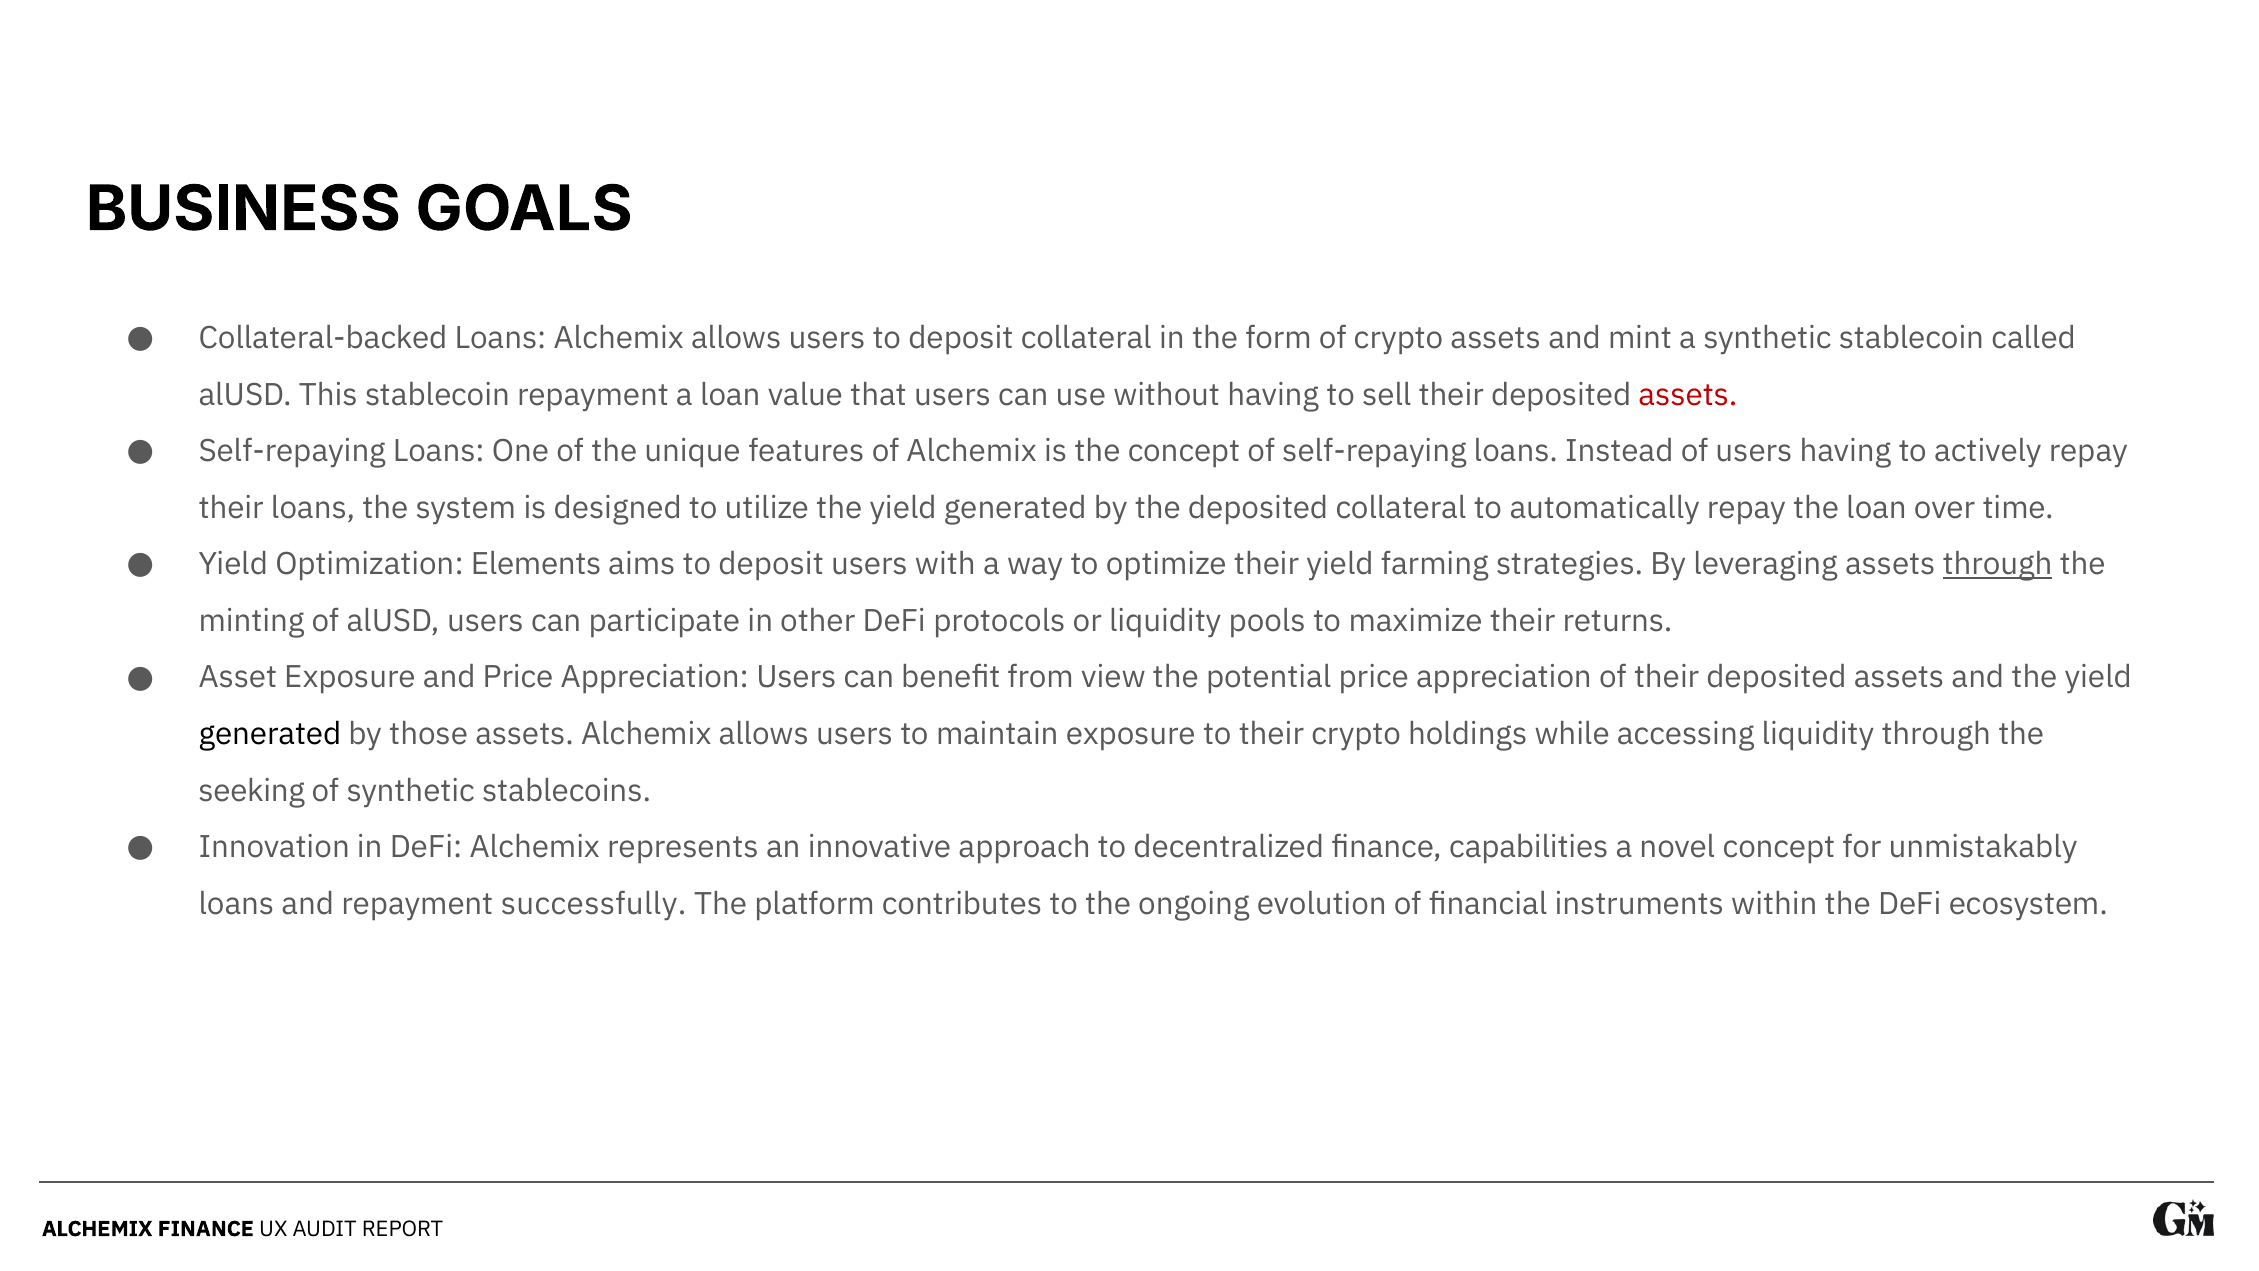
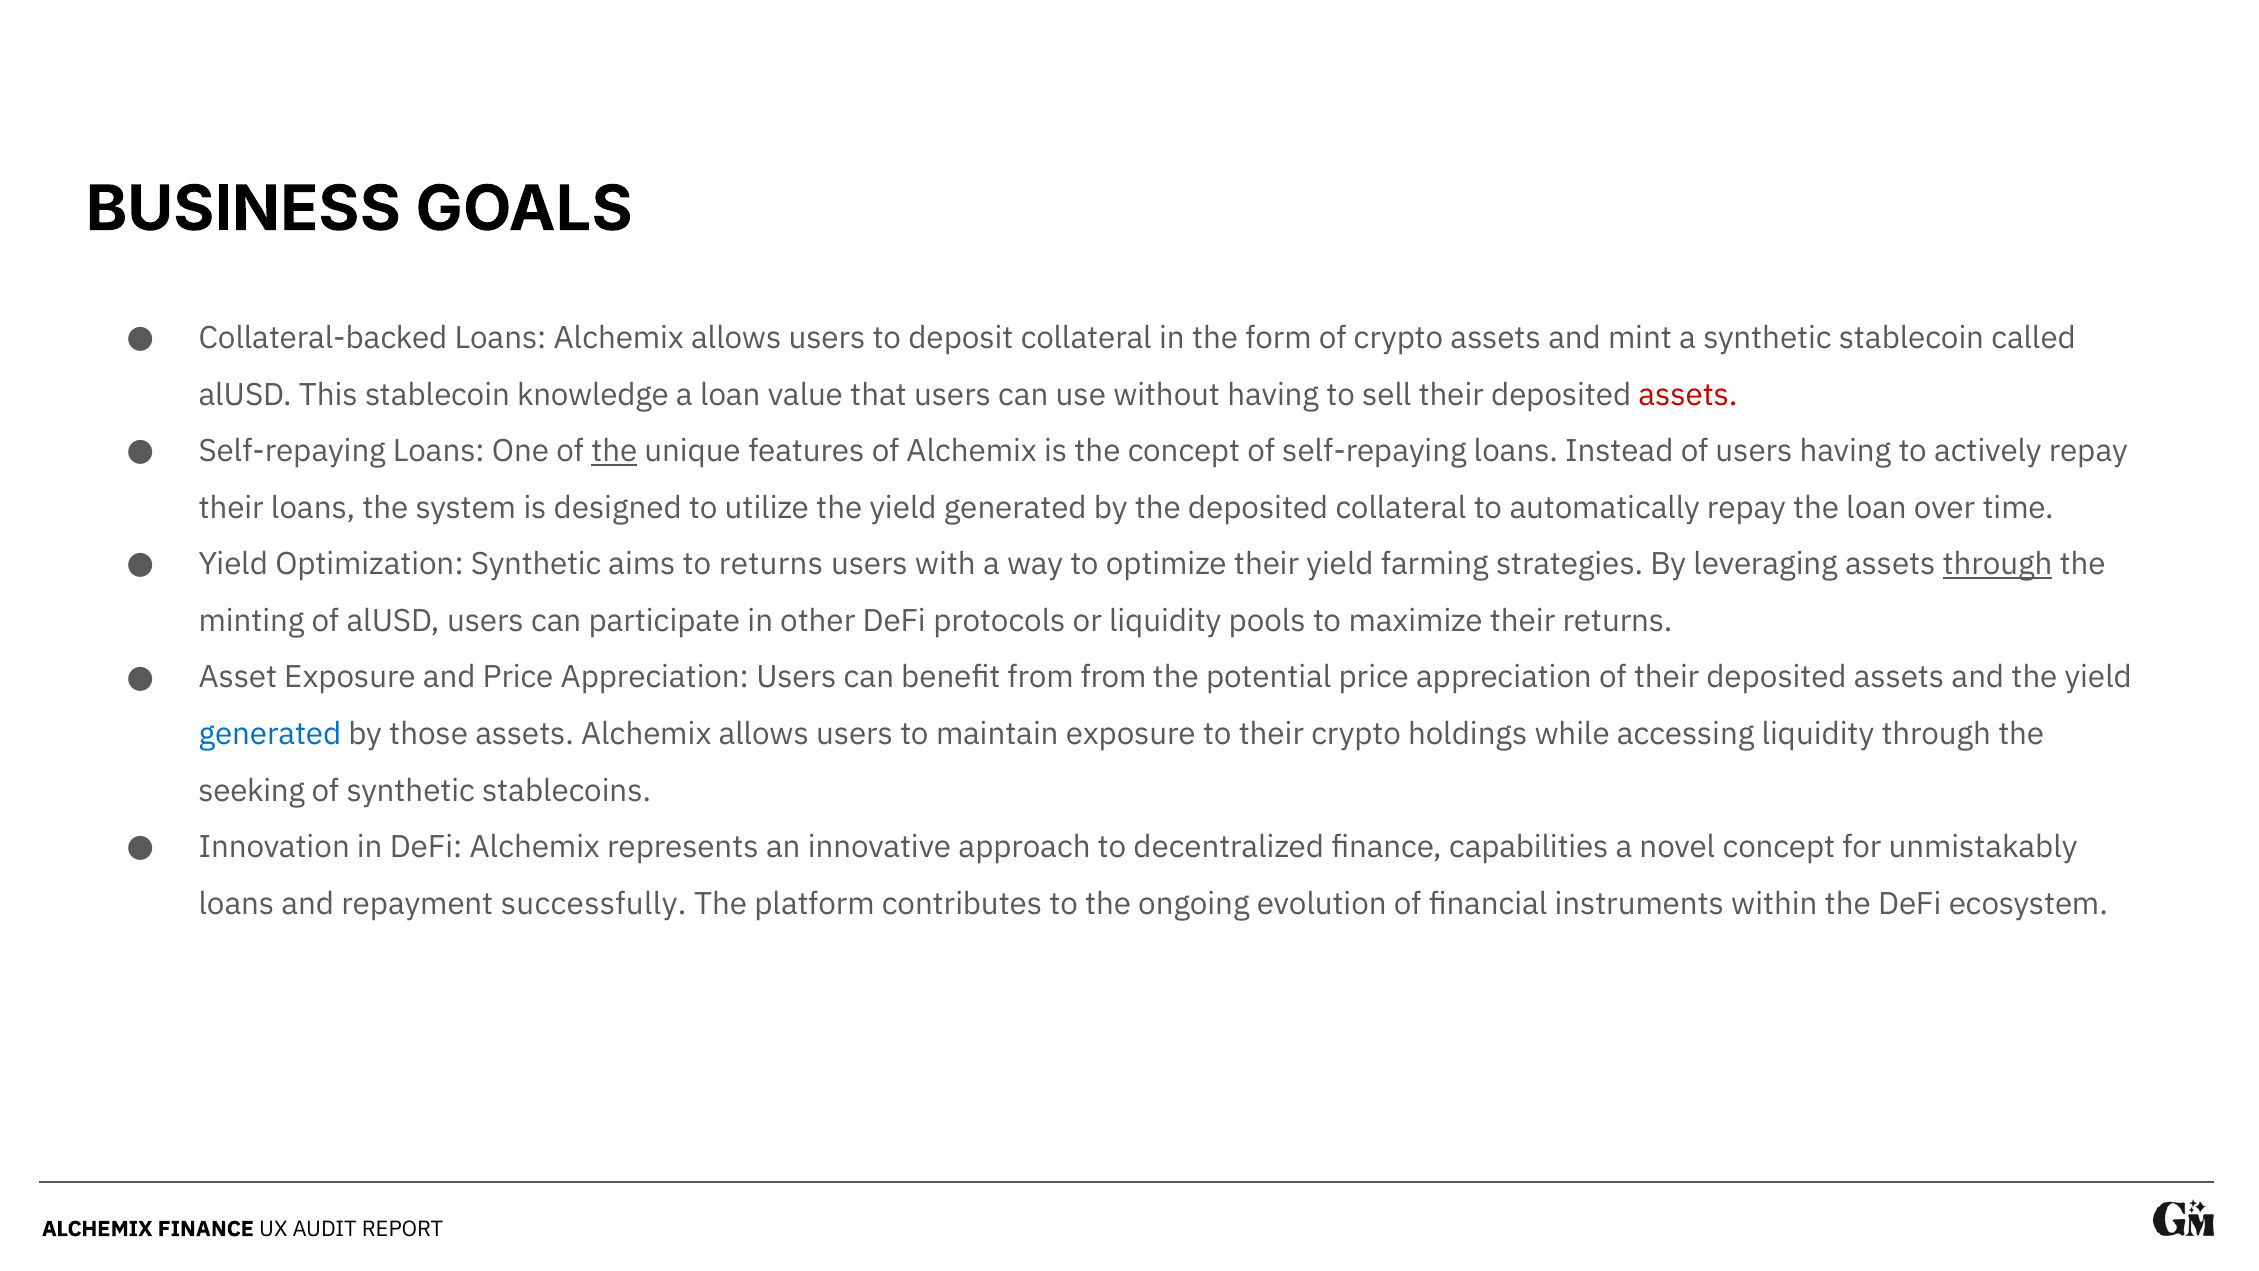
stablecoin repayment: repayment -> knowledge (593, 395)
the underline: none -> present (614, 451)
Optimization Elements: Elements -> Synthetic (536, 564)
aims to deposit: deposit -> returns (771, 564)
from view: view -> from (1114, 677)
generated colour: black -> blue (270, 734)
